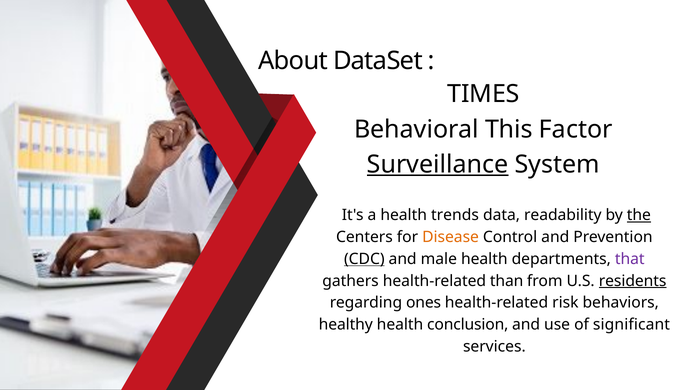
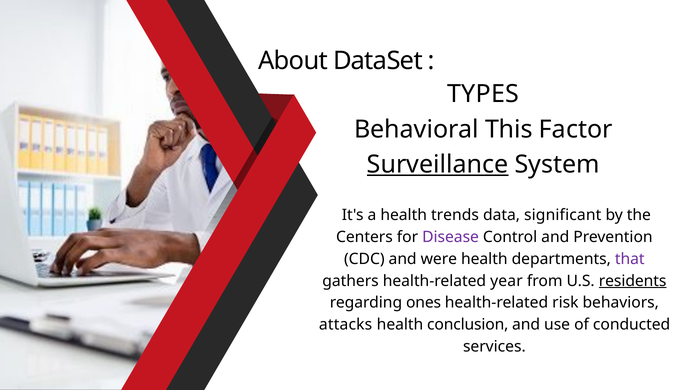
TIMES: TIMES -> TYPES (483, 94)
readability: readability -> significant (563, 215)
the underline: present -> none (639, 215)
Disease colour: orange -> purple (451, 237)
CDC underline: present -> none (364, 259)
male: male -> were (439, 259)
than: than -> year (507, 281)
healthy: healthy -> attacks (346, 325)
significant: significant -> conducted (632, 325)
